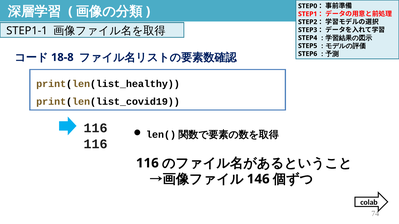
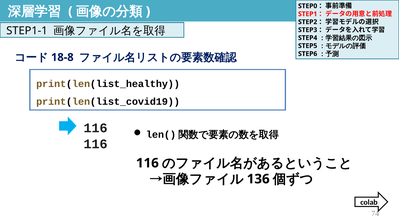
146: 146 -> 136 (258, 179)
